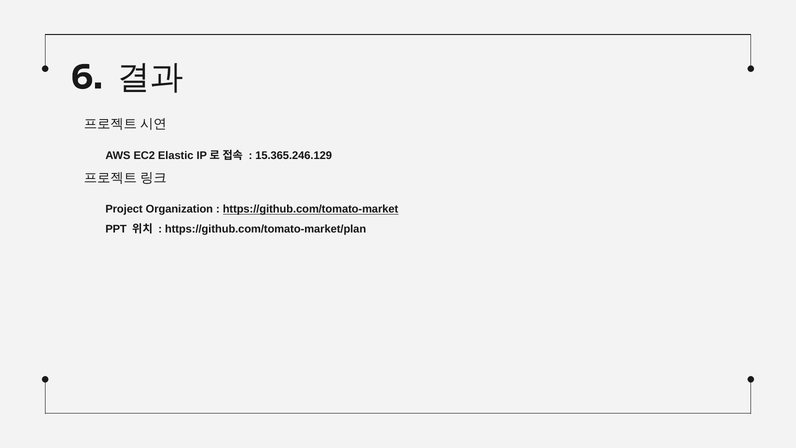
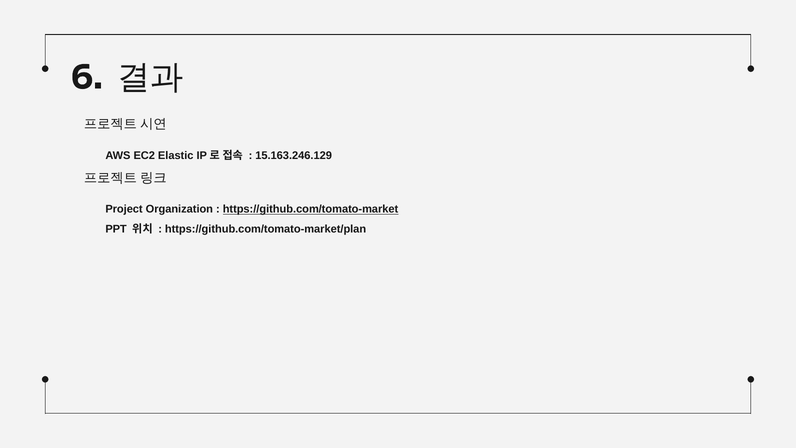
15.365.246.129: 15.365.246.129 -> 15.163.246.129 (294, 155)
